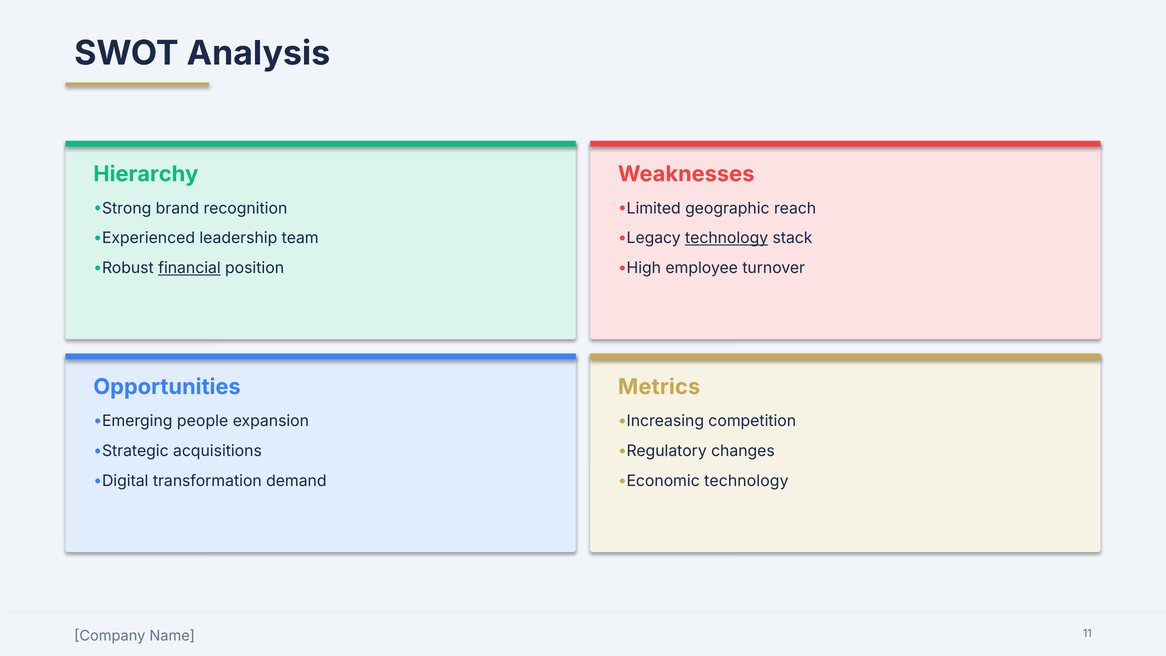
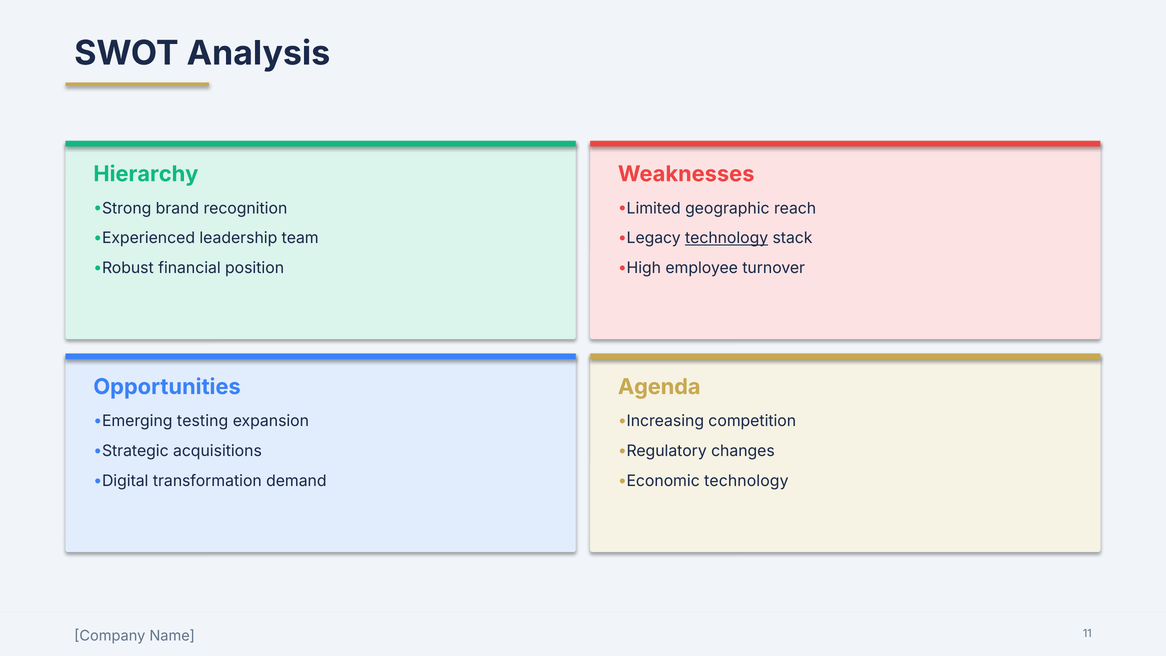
financial underline: present -> none (189, 268)
Metrics: Metrics -> Agenda (659, 387)
people: people -> testing (203, 421)
